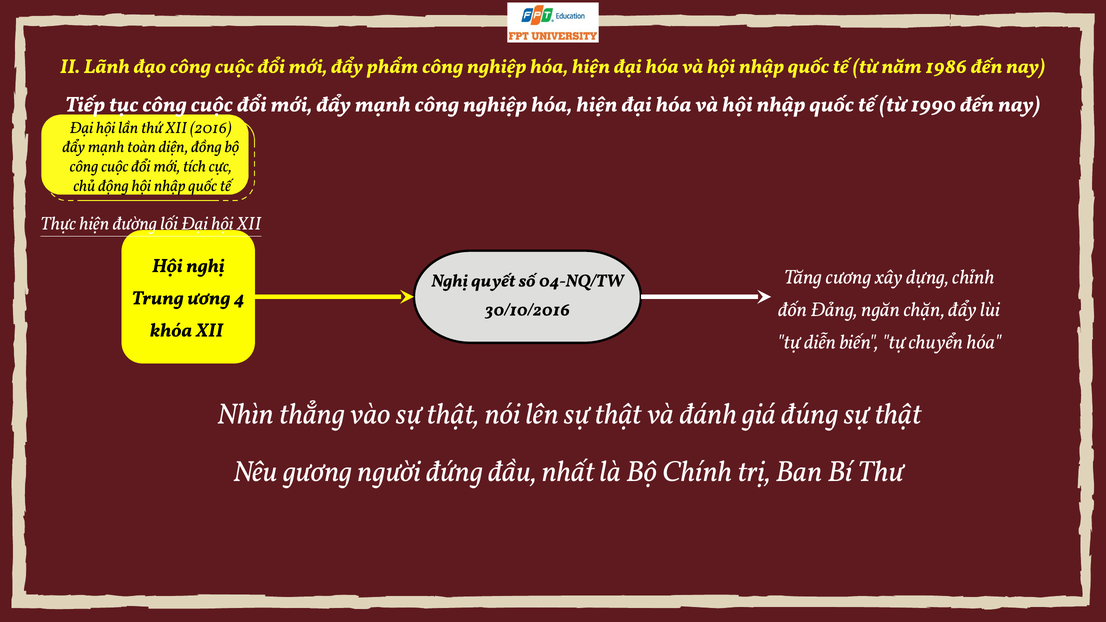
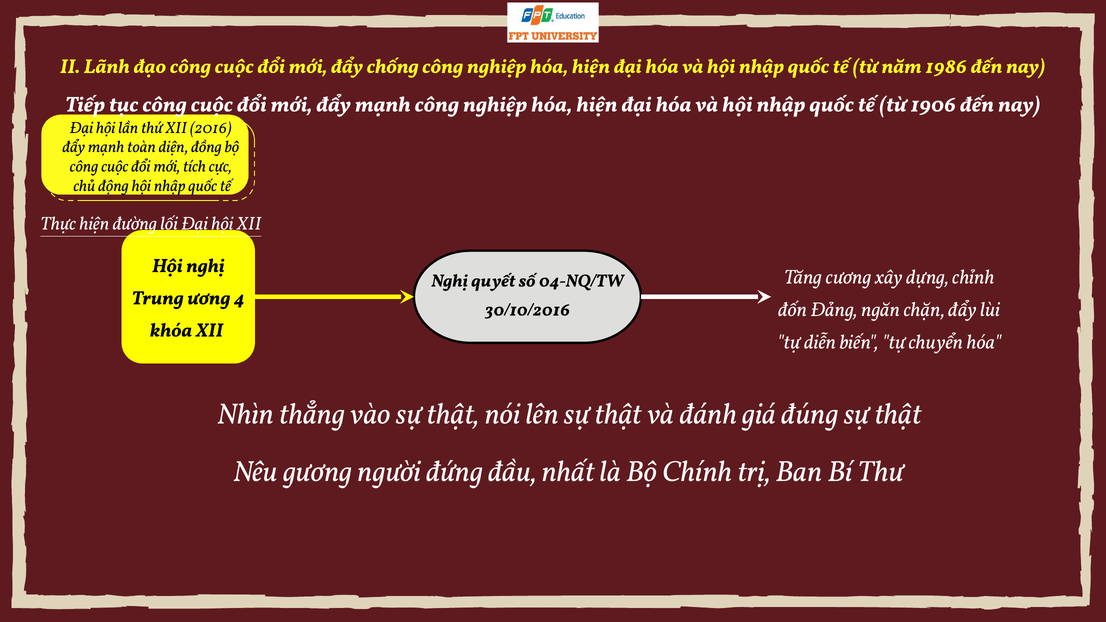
phẩm: phẩm -> chống (393, 66)
1990: 1990 -> 1906 (933, 104)
